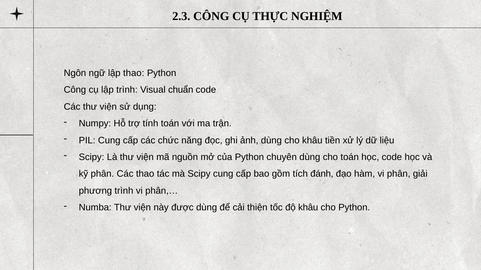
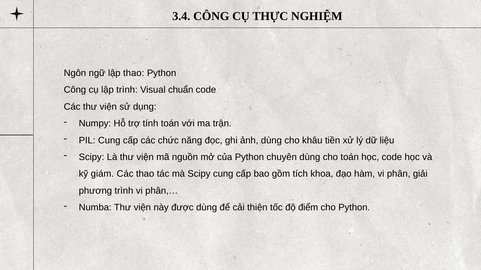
2.3: 2.3 -> 3.4 (181, 16)
kỹ phân: phân -> giám (102, 174)
đánh: đánh -> khoa (322, 174)
độ khâu: khâu -> điểm (308, 208)
